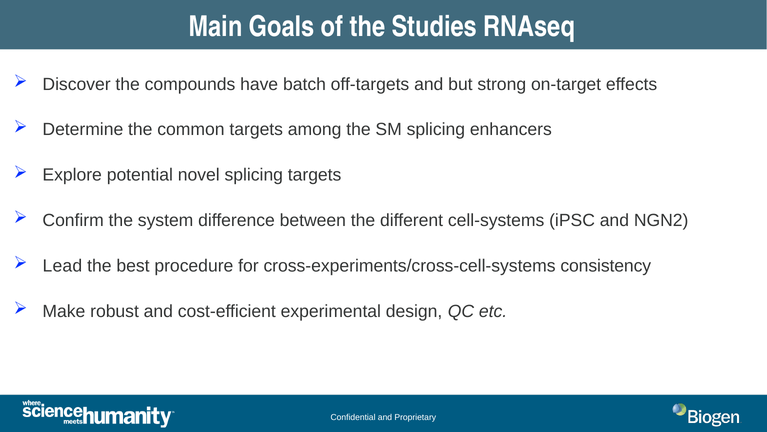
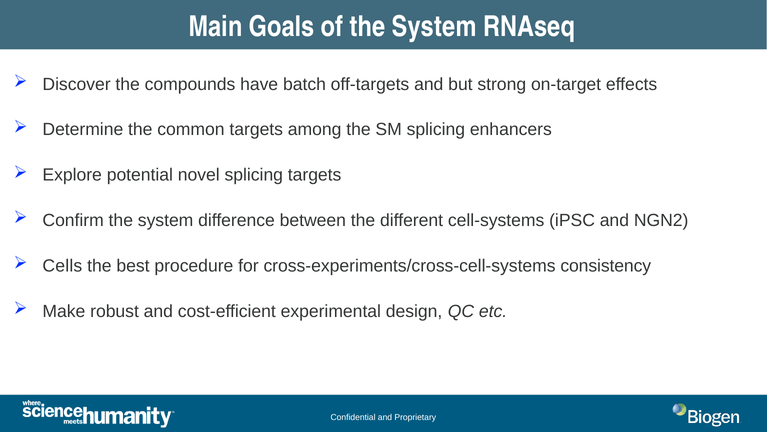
of the Studies: Studies -> System (434, 27)
Lead: Lead -> Cells (62, 266)
